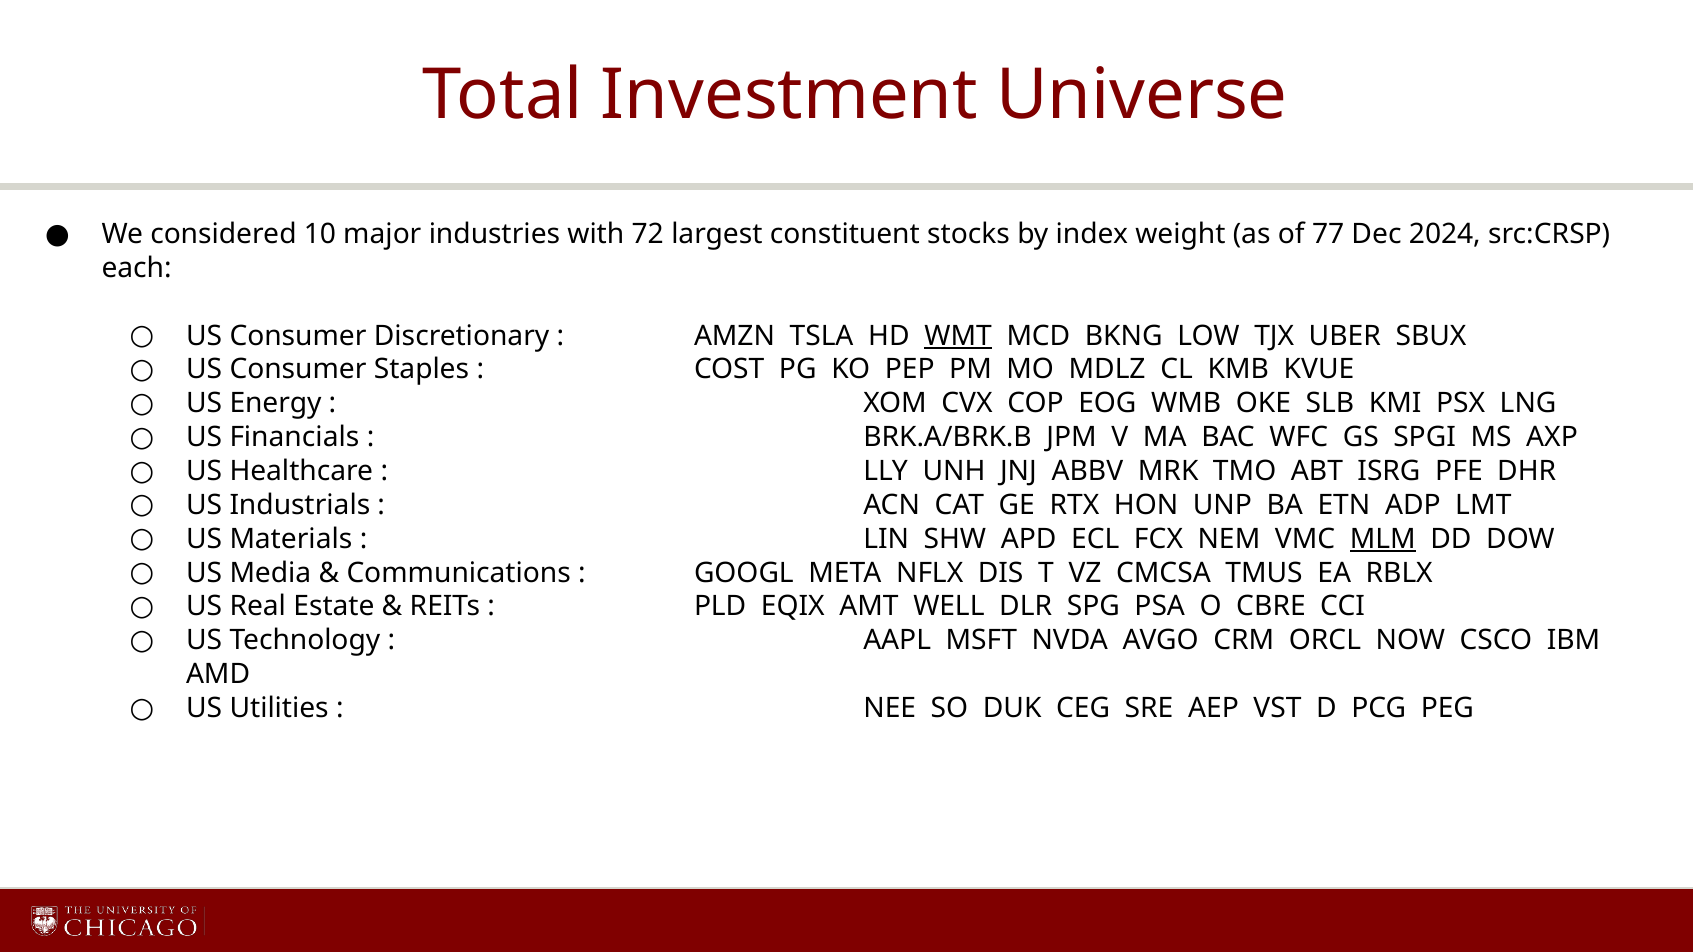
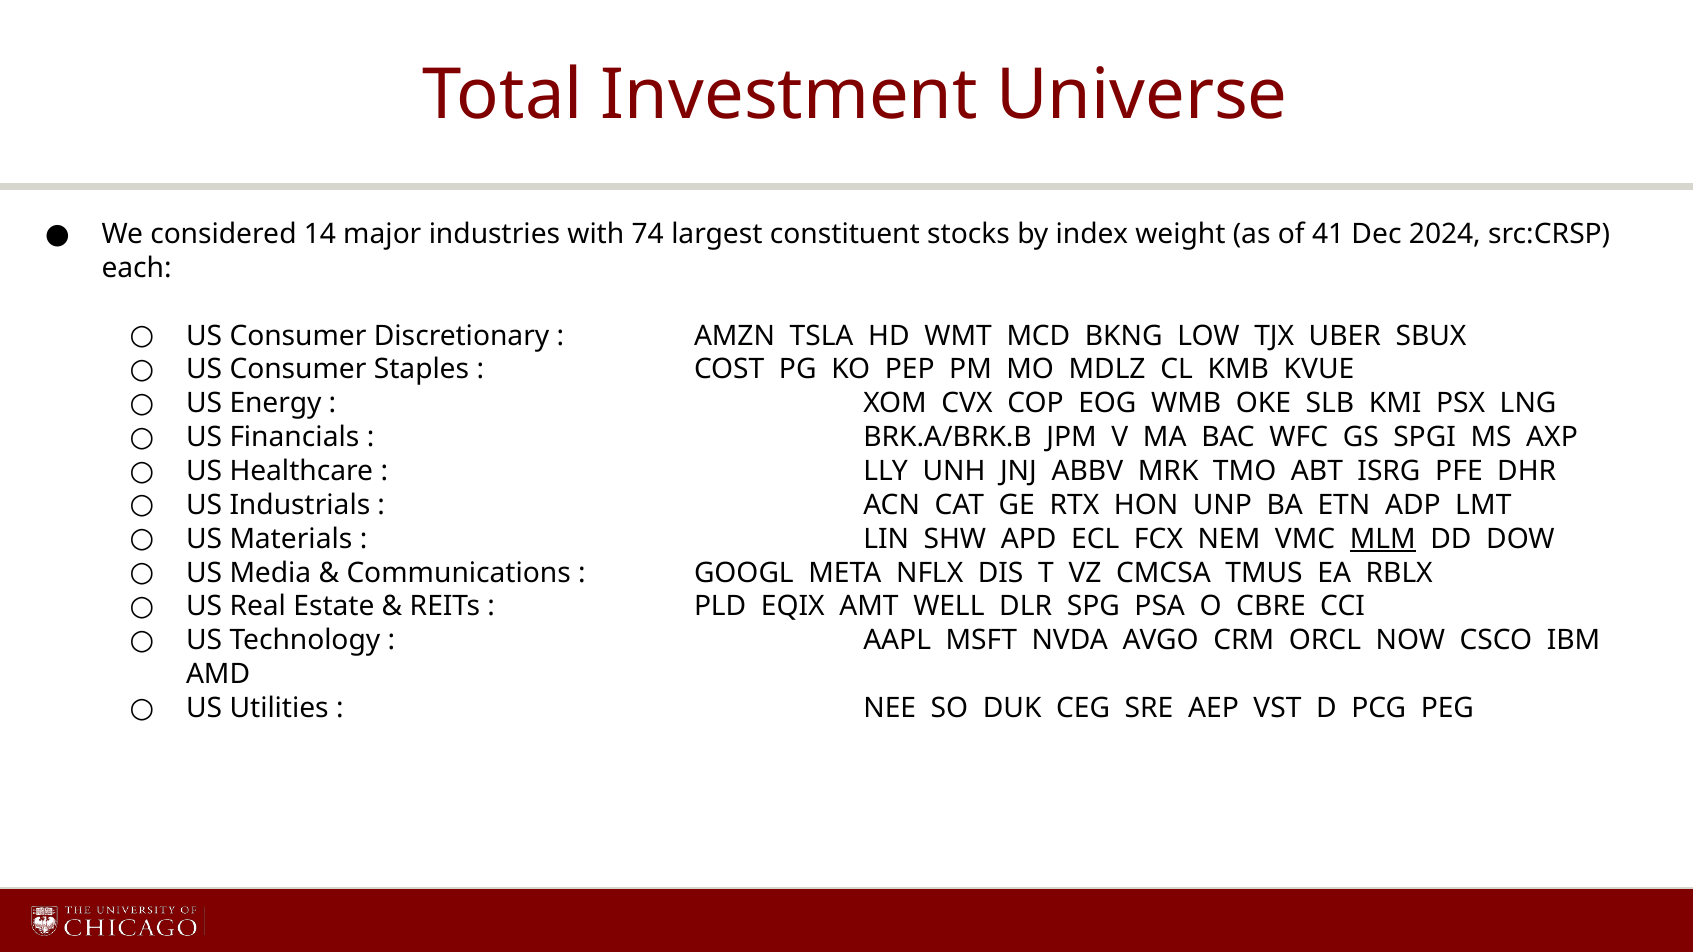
10: 10 -> 14 (320, 234)
72: 72 -> 74 (648, 234)
77: 77 -> 41 (1328, 234)
WMT underline: present -> none (958, 336)
